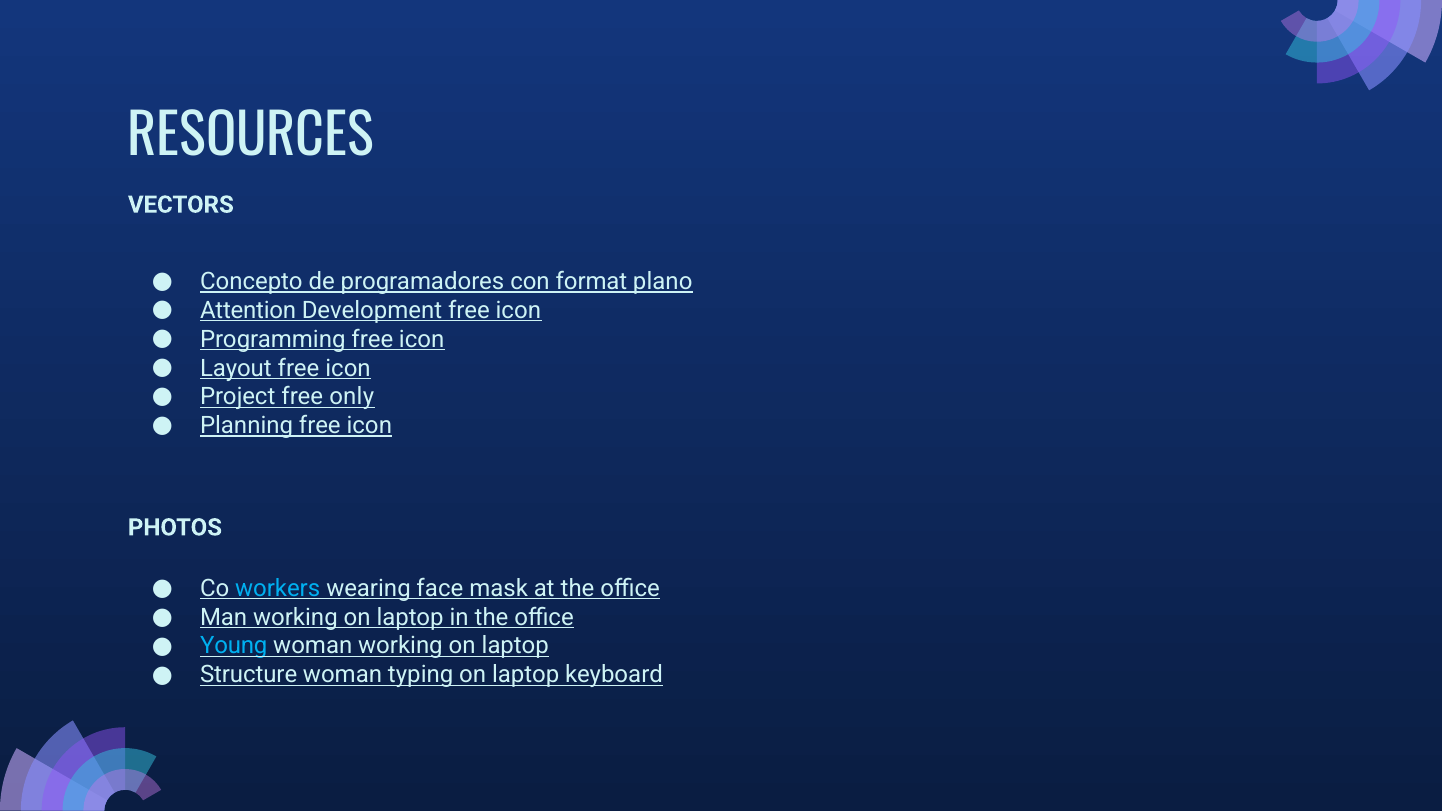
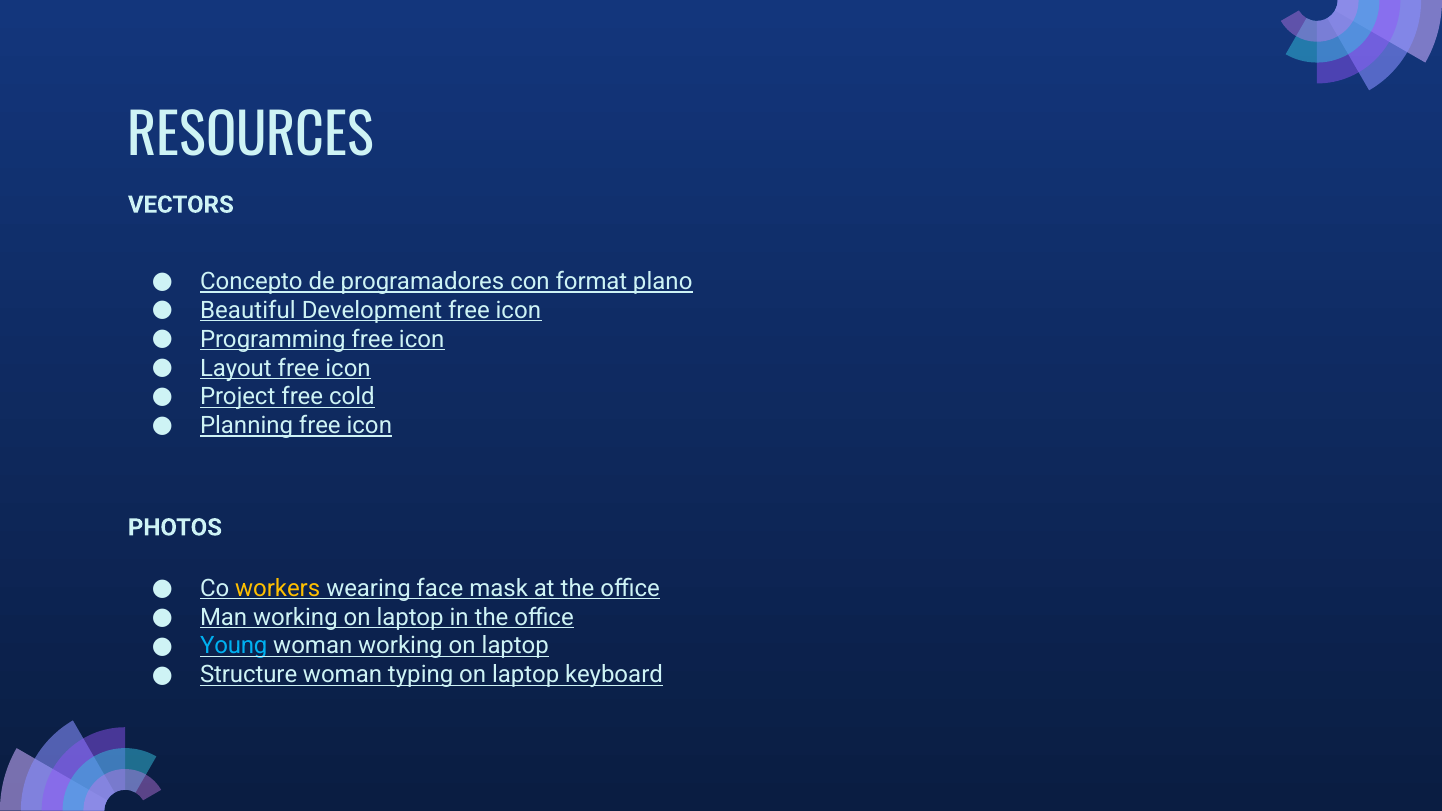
Attention: Attention -> Beautiful (248, 311)
only: only -> cold (352, 397)
workers colour: light blue -> yellow (278, 588)
